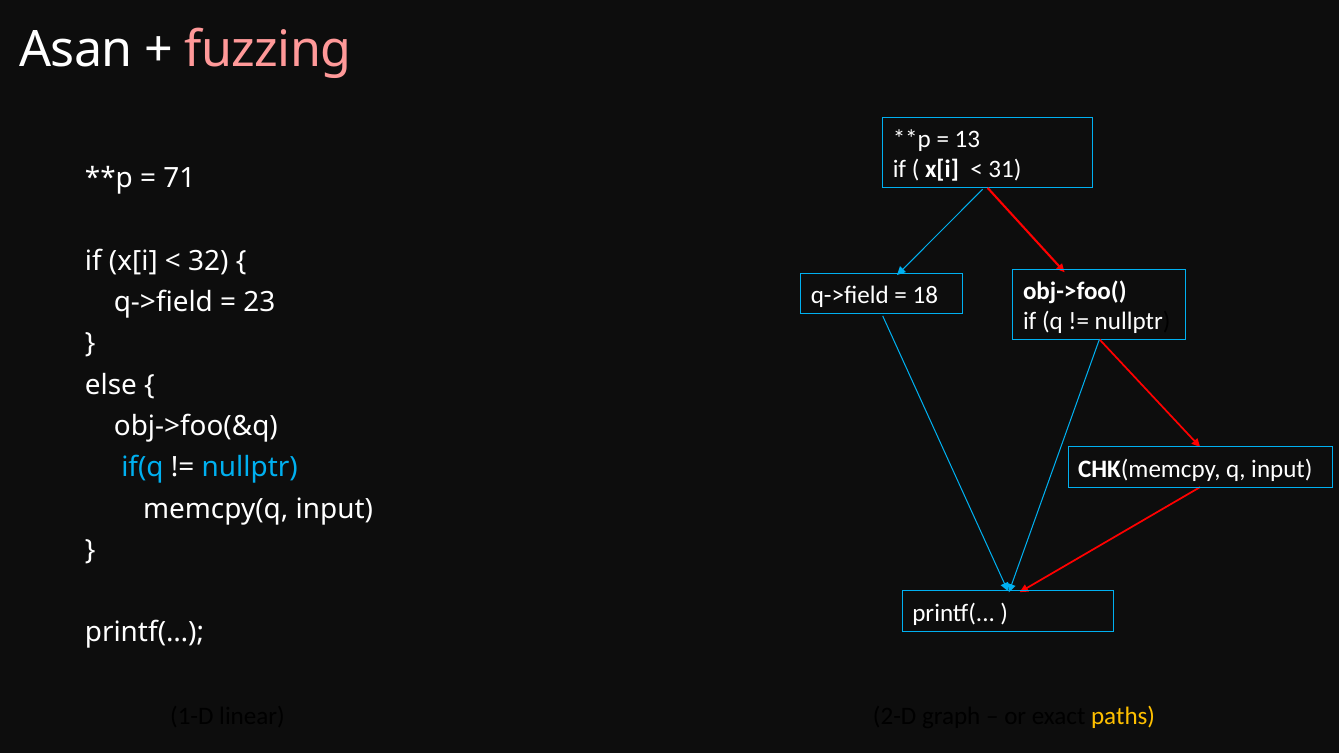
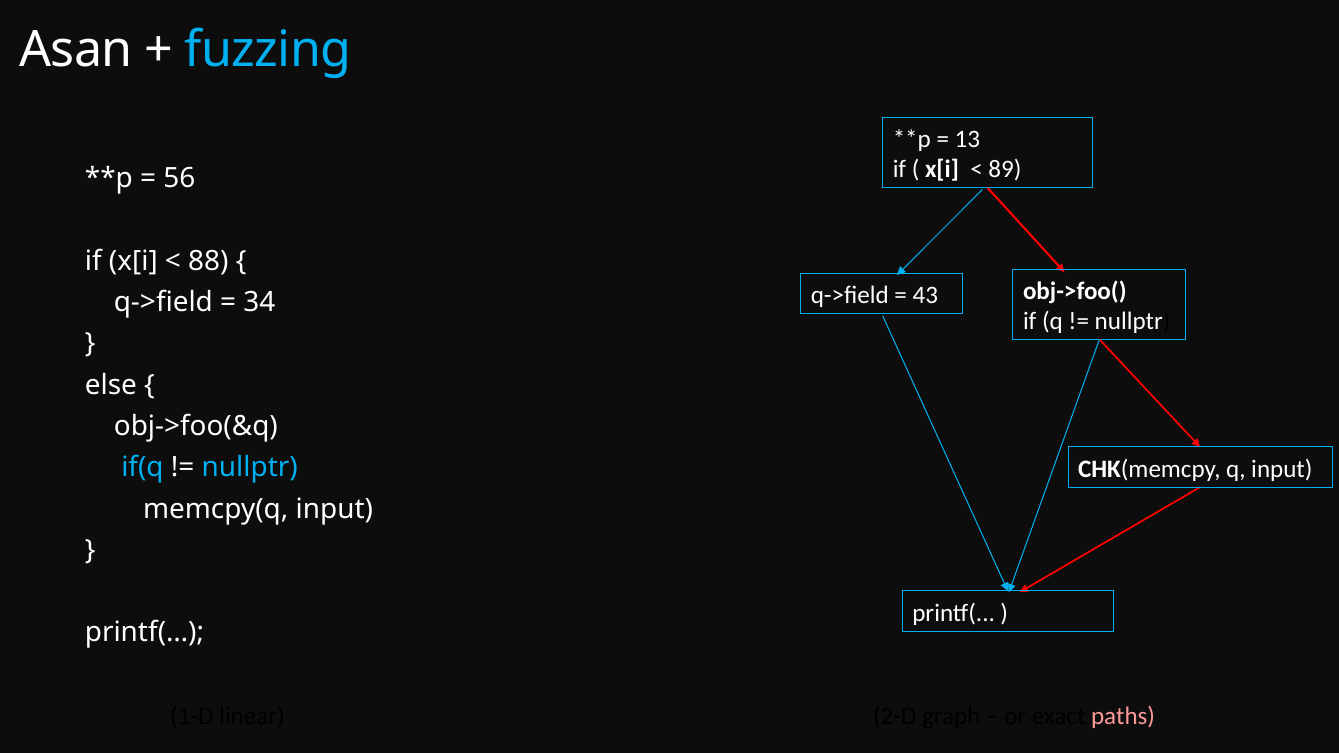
fuzzing colour: pink -> light blue (268, 49)
31: 31 -> 89 (1005, 170)
71: 71 -> 56 (179, 178)
32: 32 -> 88 (208, 261)
18: 18 -> 43 (925, 295)
23: 23 -> 34 (259, 302)
paths colour: yellow -> pink (1123, 716)
